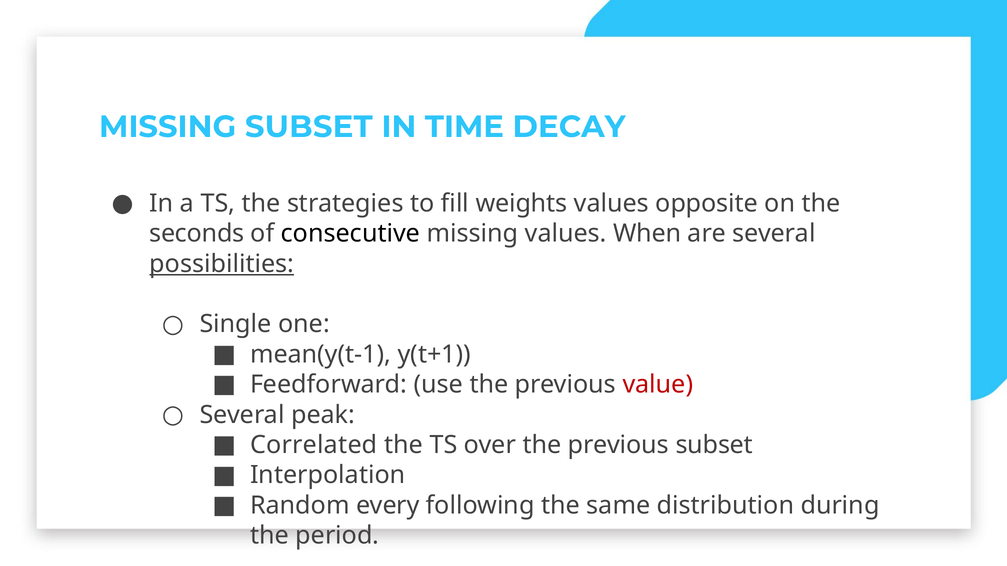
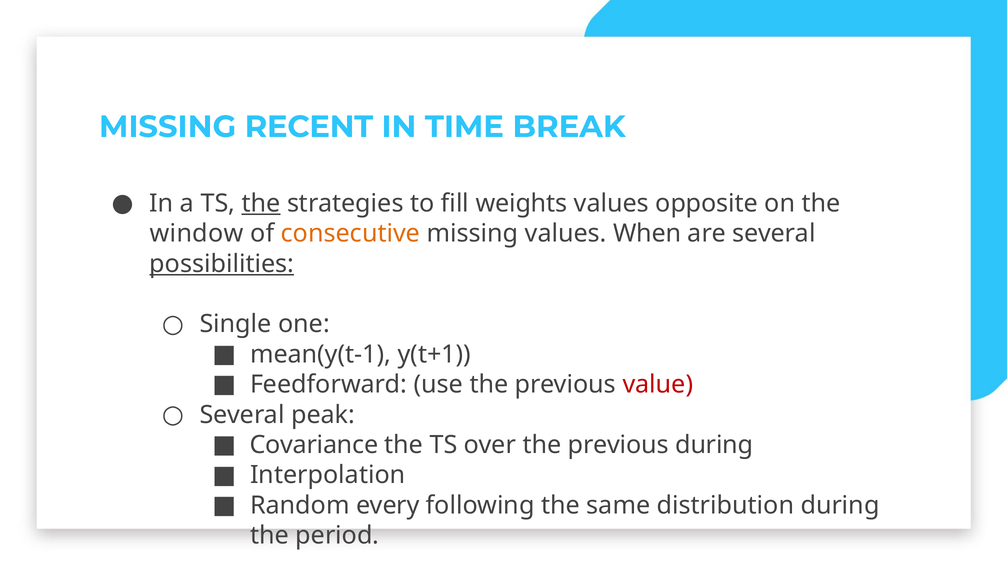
MISSING SUBSET: SUBSET -> RECENT (309, 127)
DECAY: DECAY -> BREAK (569, 127)
the underline: none -> present (261, 204)
seconds: seconds -> window (197, 234)
consecutive colour: black -> orange (350, 234)
Correlated: Correlated -> Covariance (314, 445)
previous subset: subset -> during (714, 445)
